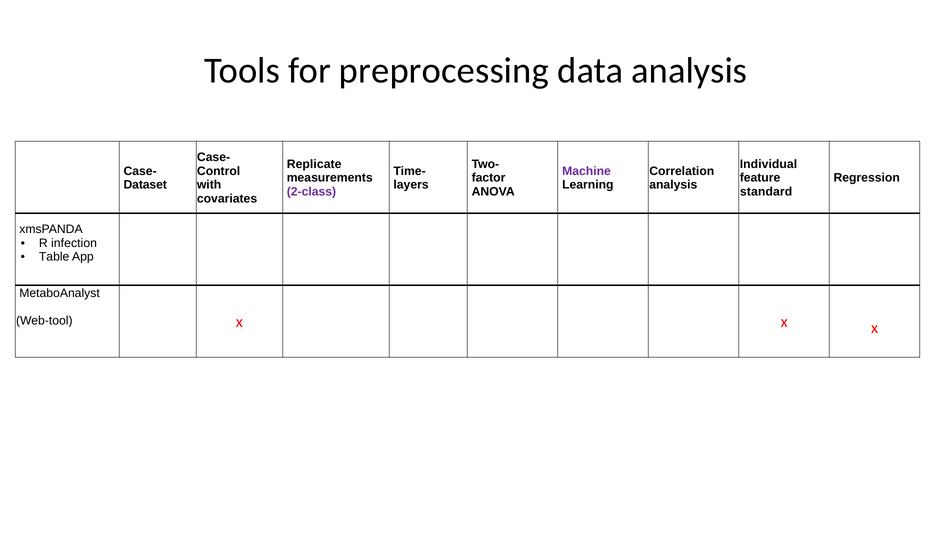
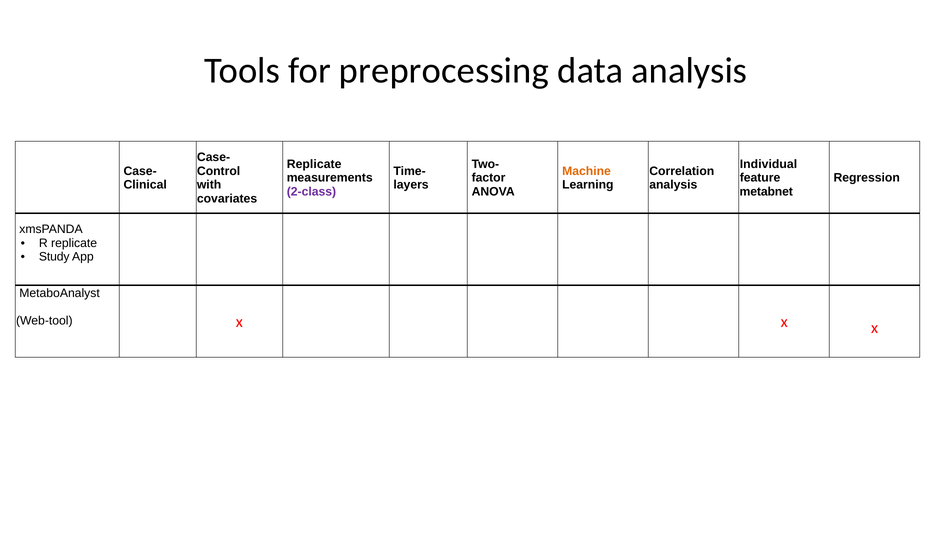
Machine colour: purple -> orange (586, 171)
Dataset: Dataset -> Clinical (145, 185)
standard: standard -> metabnet (766, 191)
R infection: infection -> replicate (74, 243)
Table: Table -> Study (54, 256)
